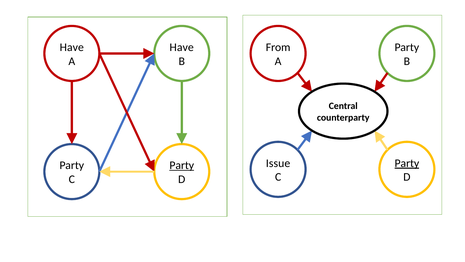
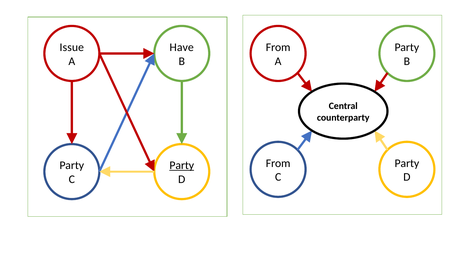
Have: Have -> Issue (72, 47)
Issue: Issue -> From (278, 163)
Party underline: present -> none (407, 163)
